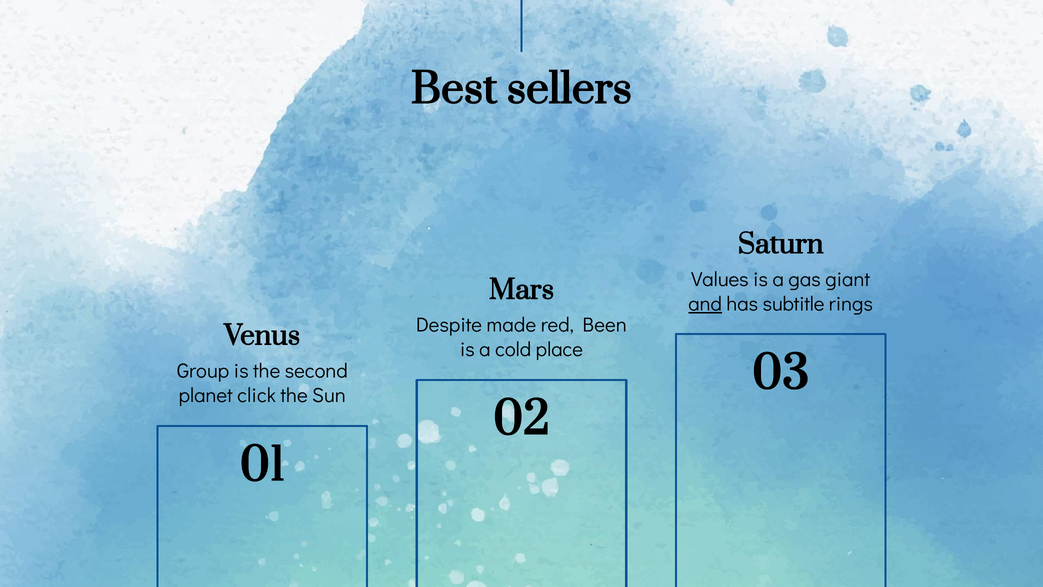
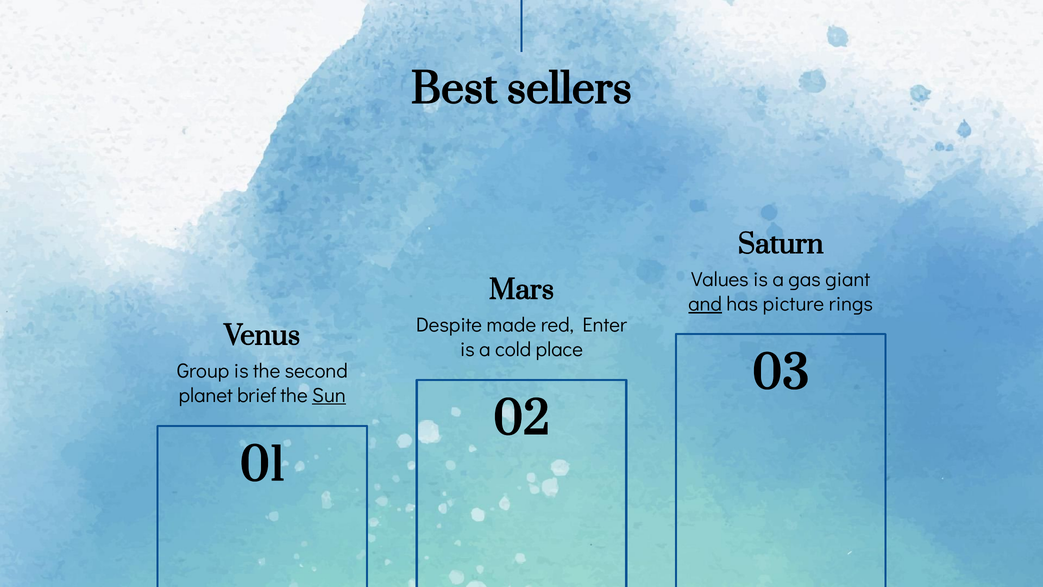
subtitle: subtitle -> picture (793, 304)
Been: Been -> Enter (605, 325)
click: click -> brief (257, 395)
Sun underline: none -> present (329, 395)
